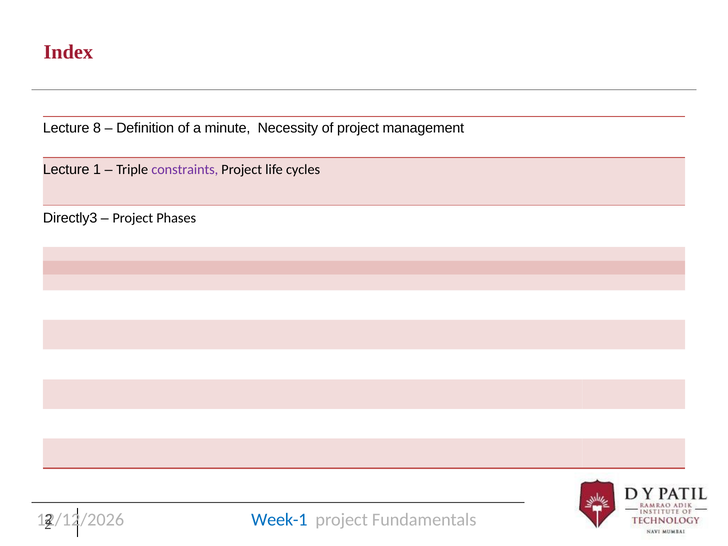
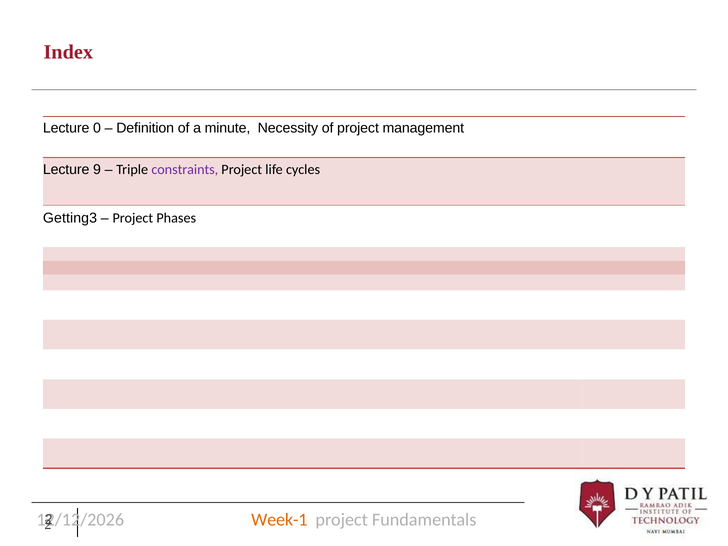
8: 8 -> 0 (97, 128)
1: 1 -> 9 (97, 169)
Directly3: Directly3 -> Getting3 (70, 218)
Week-1 colour: blue -> orange (279, 520)
